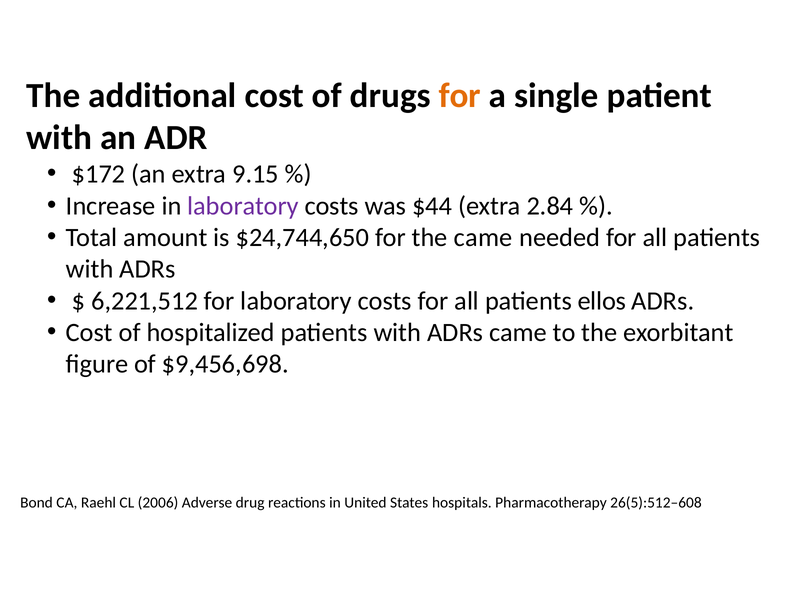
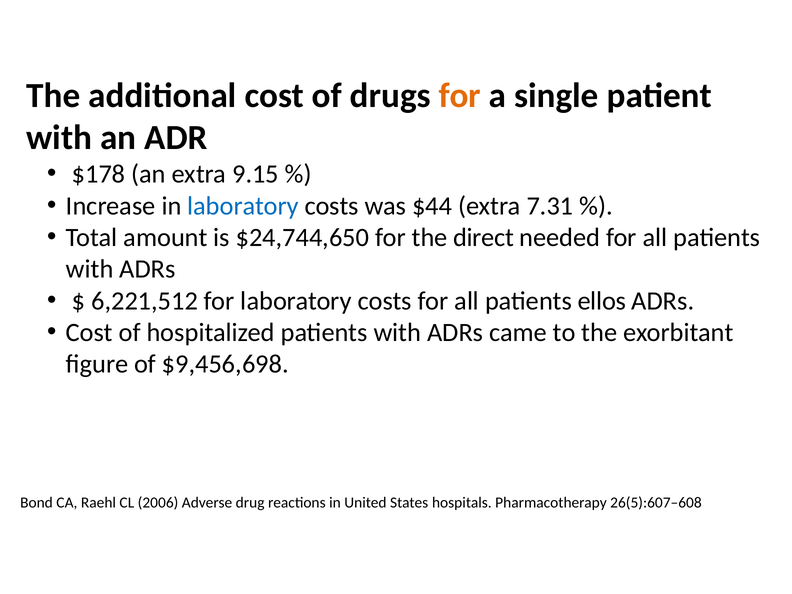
$172: $172 -> $178 (99, 174)
laboratory colour: purple -> blue (243, 206)
2.84: 2.84 -> 7.31 (550, 206)
the came: came -> direct (483, 237)
26(5):512–608: 26(5):512–608 -> 26(5):607–608 (656, 503)
